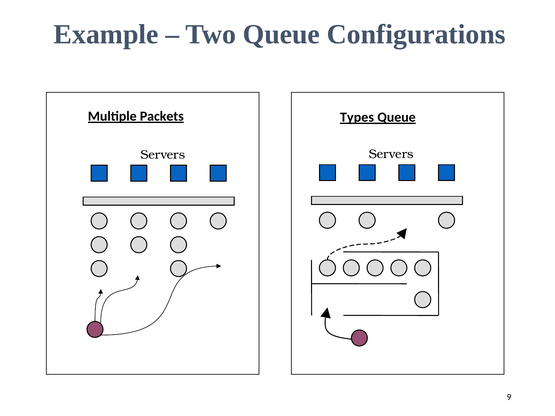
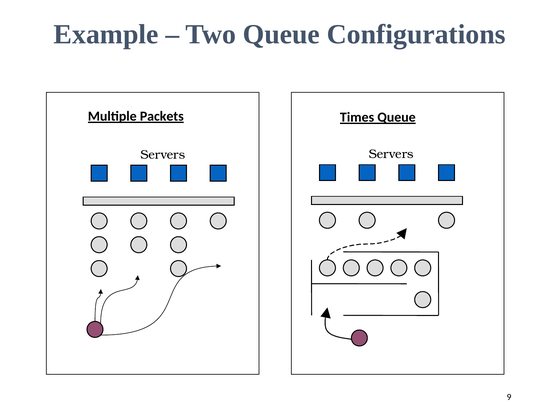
Types: Types -> Times (357, 117)
